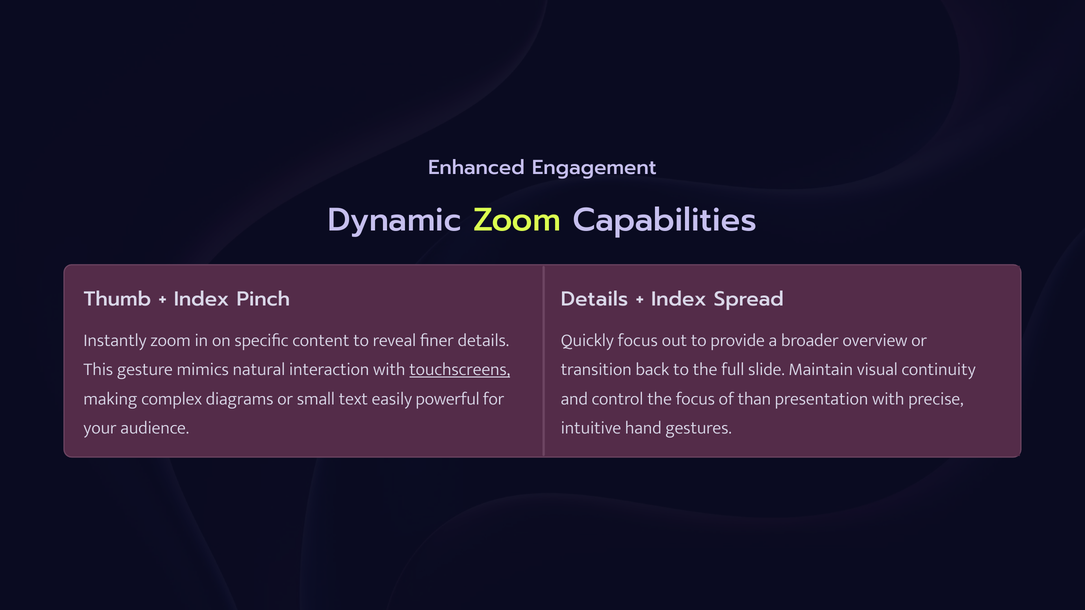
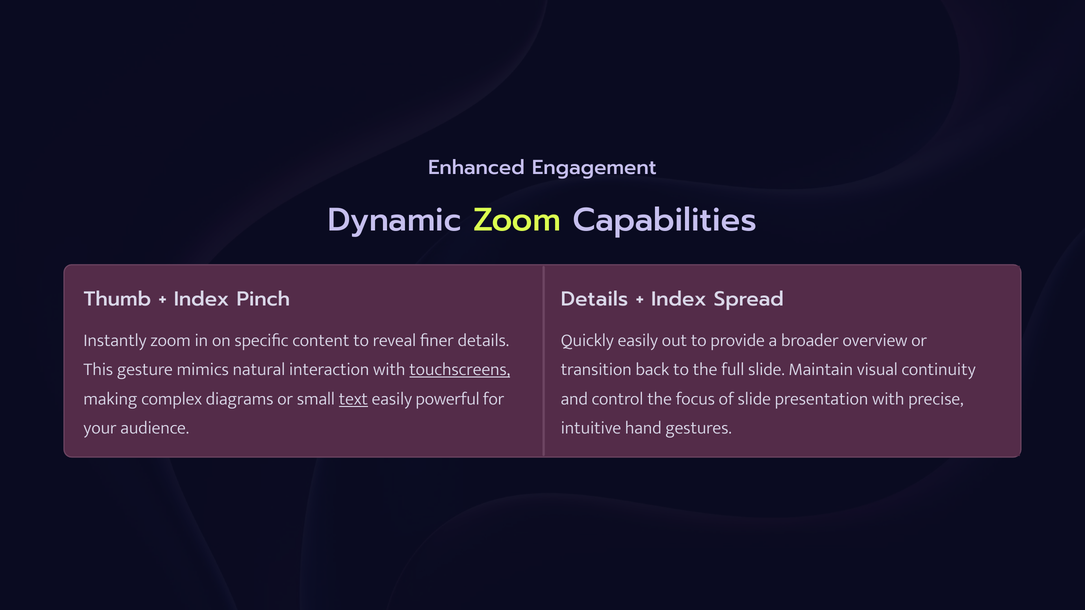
Quickly focus: focus -> easily (638, 340)
text underline: none -> present (353, 399)
of than: than -> slide (754, 399)
